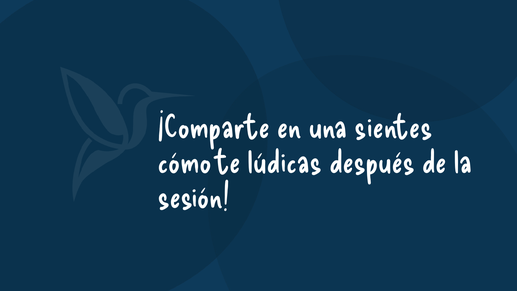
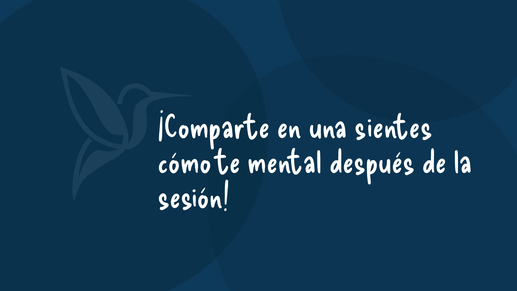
lúdicas: lúdicas -> mental (285, 162)
